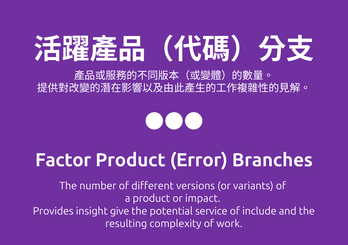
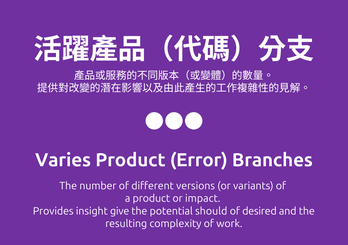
Factor: Factor -> Varies (63, 160)
service: service -> should (211, 211)
include: include -> desired (259, 211)
